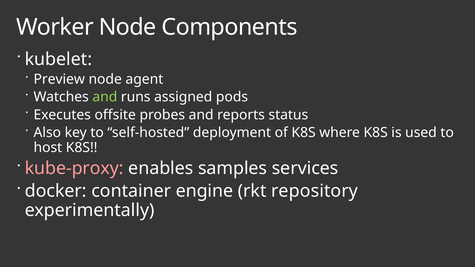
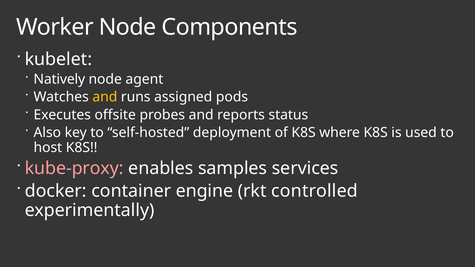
Preview: Preview -> Natively (59, 79)
and colour: light green -> yellow (105, 97)
repository: repository -> controlled (315, 191)
